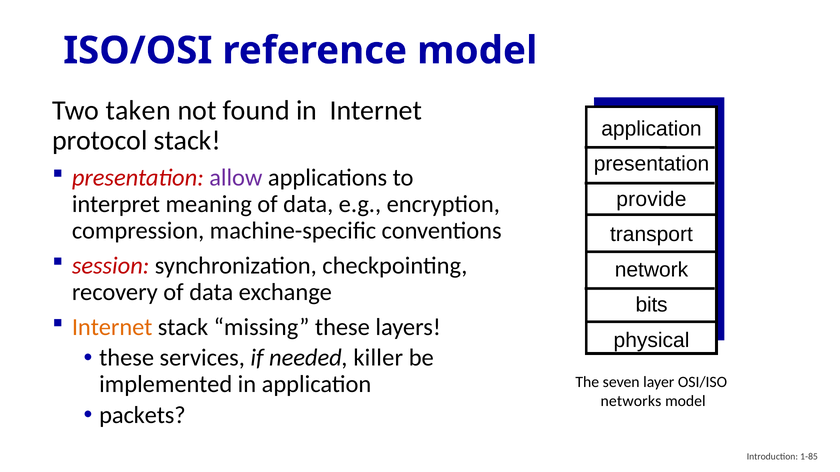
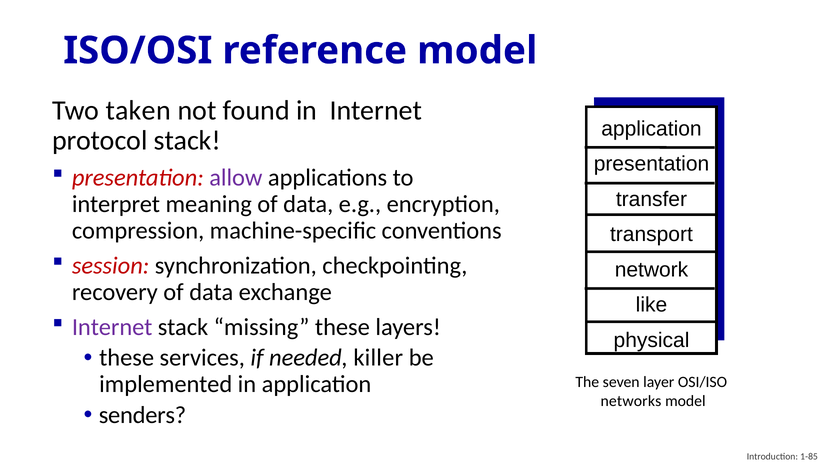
provide: provide -> transfer (651, 199)
bits: bits -> like (652, 305)
Internet colour: orange -> purple (112, 327)
packets: packets -> senders (142, 415)
